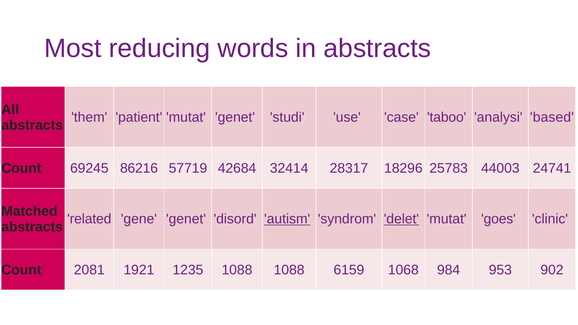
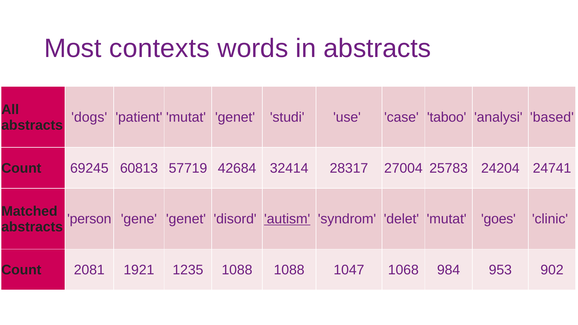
reducing: reducing -> contexts (159, 49)
them: them -> dogs (89, 117)
86216: 86216 -> 60813 (139, 168)
18296: 18296 -> 27004 (403, 168)
44003: 44003 -> 24204 (500, 168)
related: related -> person (89, 219)
delet underline: present -> none (401, 219)
6159: 6159 -> 1047 (349, 270)
